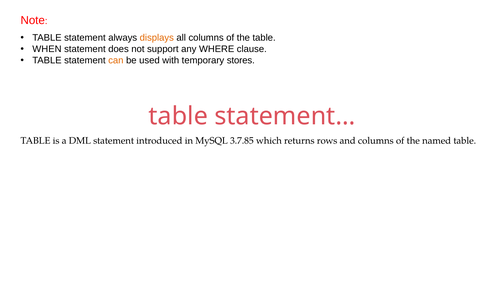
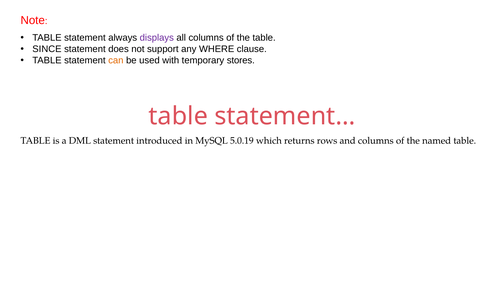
displays colour: orange -> purple (157, 38)
WHEN: WHEN -> SINCE (47, 49)
3.7.85: 3.7.85 -> 5.0.19 (242, 141)
